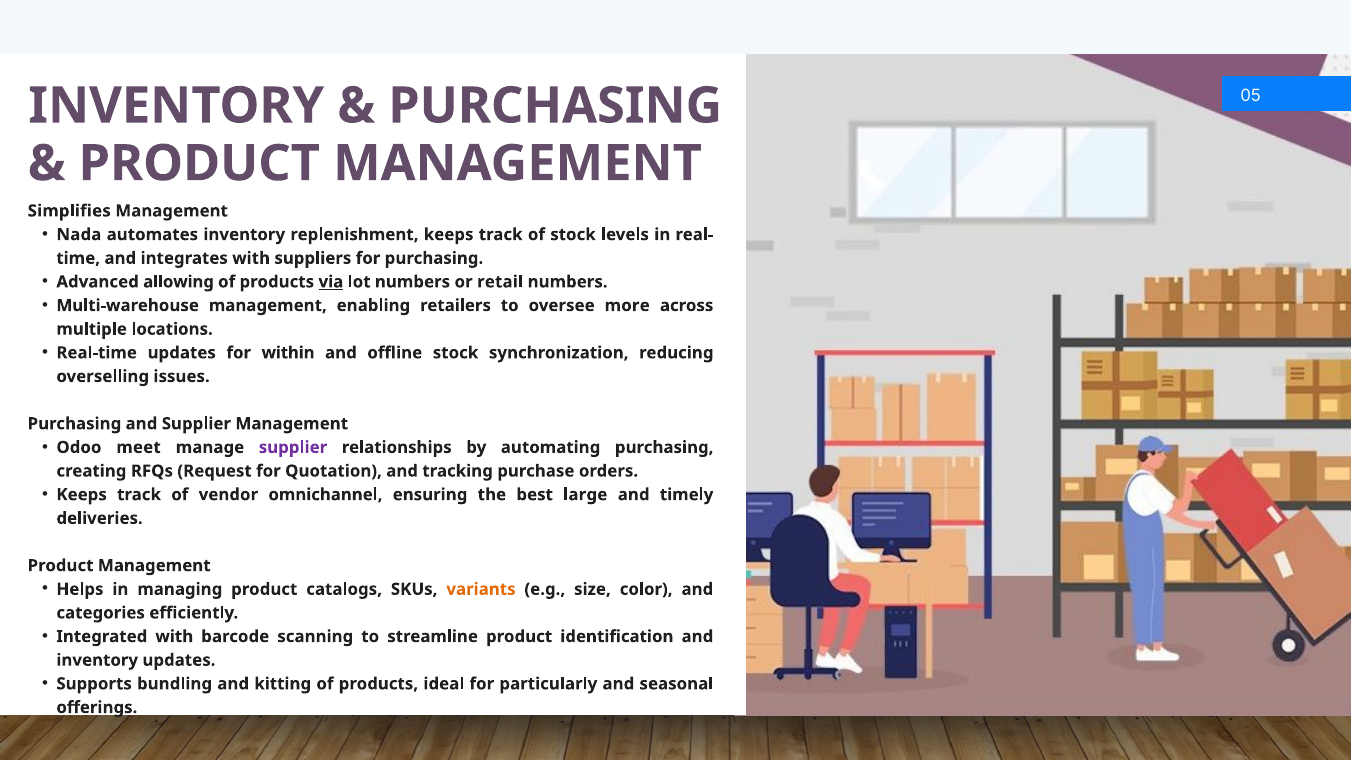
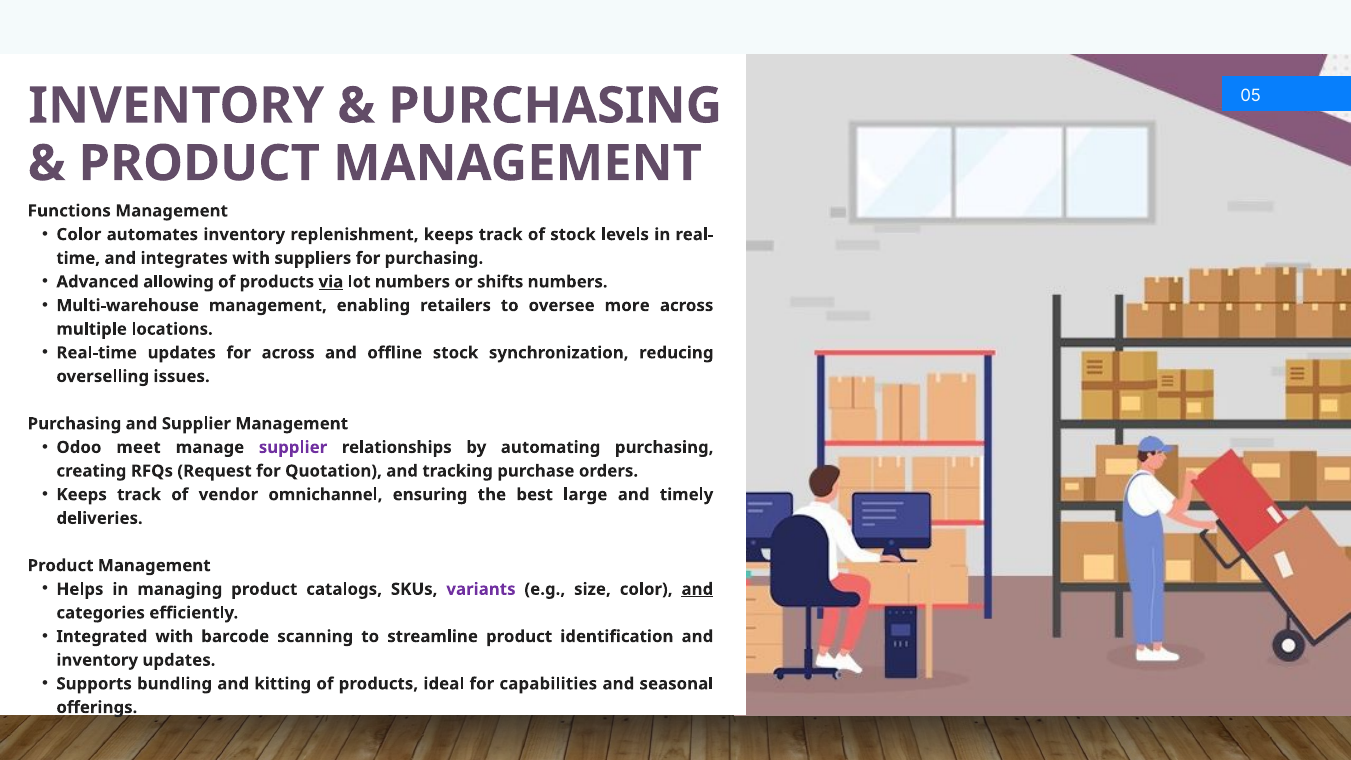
Simplifies: Simplifies -> Functions (69, 211)
Nada: Nada -> Color (79, 235)
retail: retail -> shifts (500, 282)
for within: within -> across (288, 353)
variants colour: orange -> purple (481, 589)
and underline: none -> present (697, 589)
particularly: particularly -> capabilities (548, 684)
